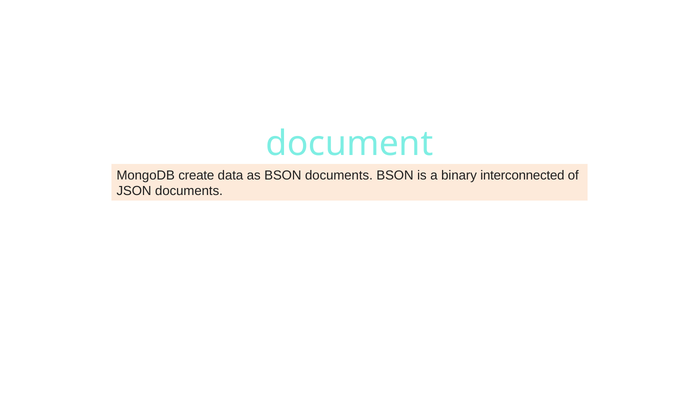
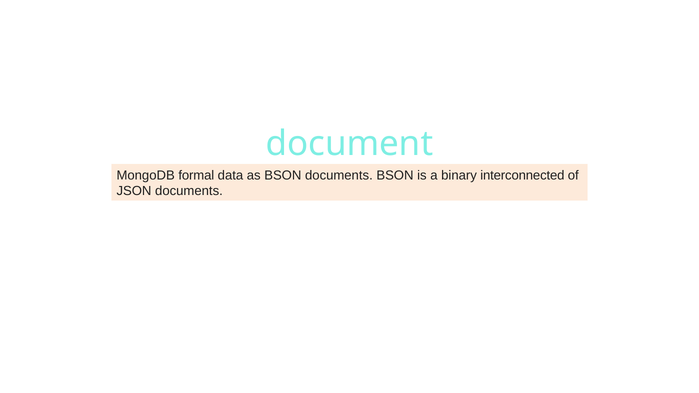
create: create -> formal (196, 175)
